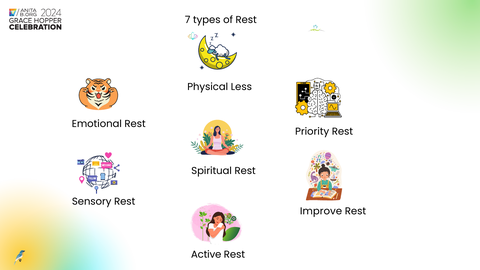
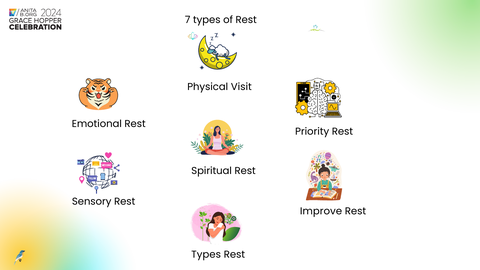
Less: Less -> Visit (241, 87)
Active: Active -> Types (206, 255)
